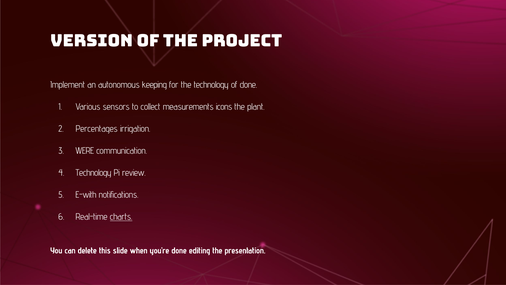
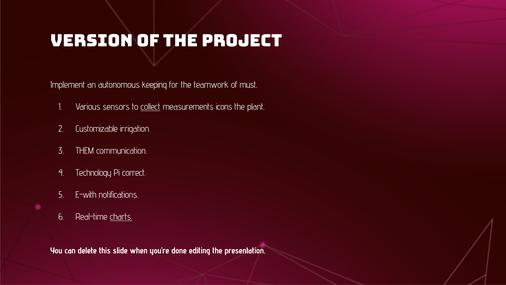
the technology: technology -> teamwork (211, 85)
of done: done -> must (248, 85)
collect underline: none -> present (150, 107)
Percentages: Percentages -> Customizable (97, 129)
WERE: WERE -> THEM (85, 151)
review: review -> correct (134, 173)
